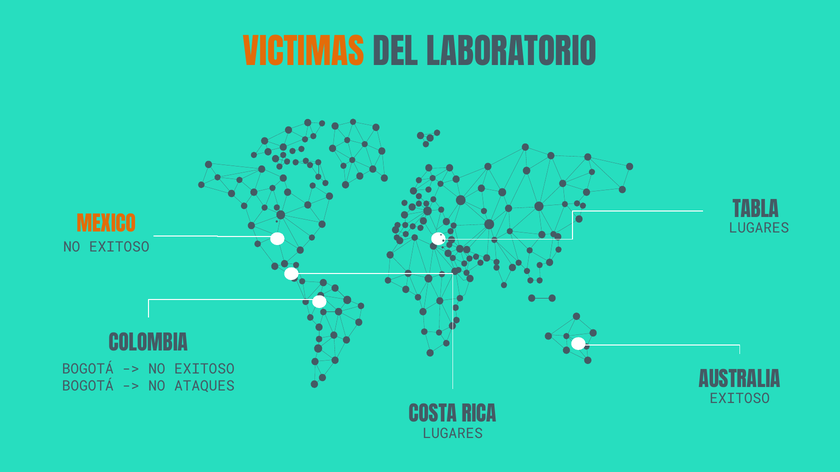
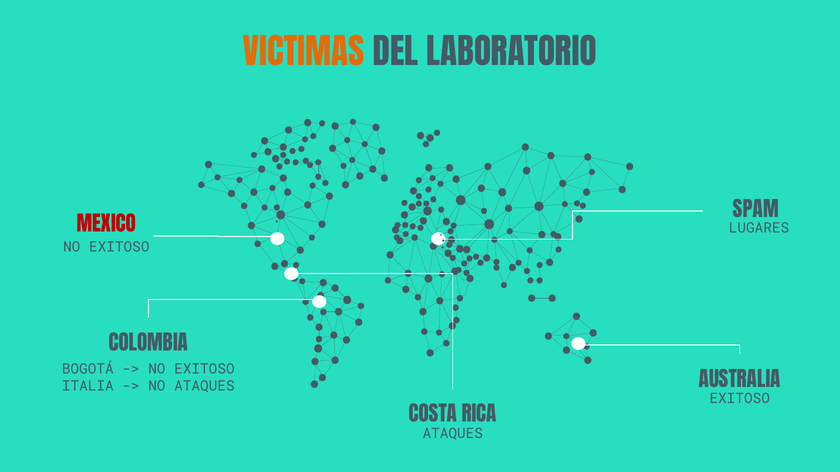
TABLA: TABLA -> SPAM (756, 210)
MEXICO colour: orange -> red (106, 225)
BOGOTÁ: BOGOTÁ -> ITALIA (88, 387)
LUGARES: LUGARES -> ATAQUES (453, 434)
